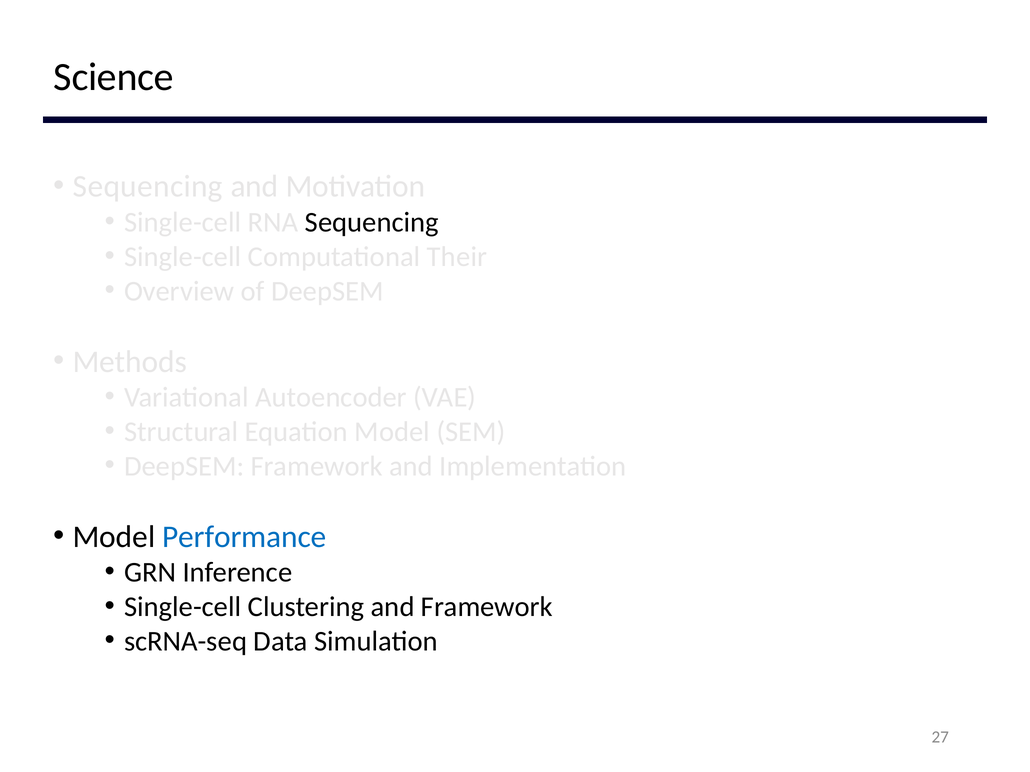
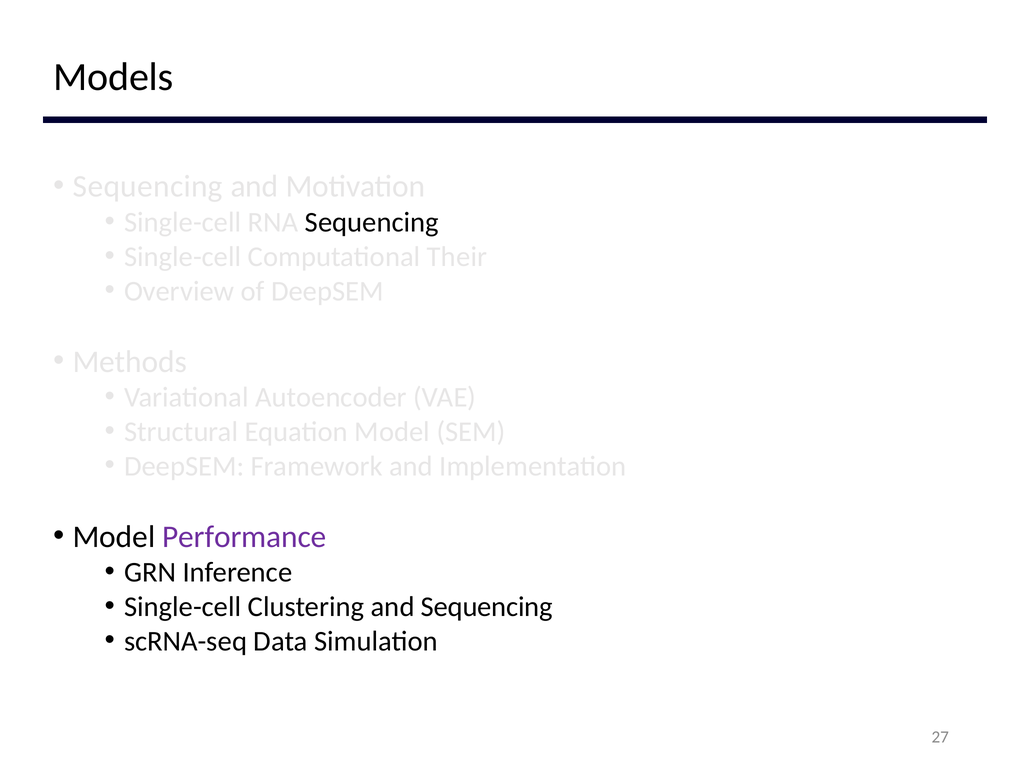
Science: Science -> Models (114, 77)
Performance colour: blue -> purple (244, 537)
and Framework: Framework -> Sequencing (487, 607)
